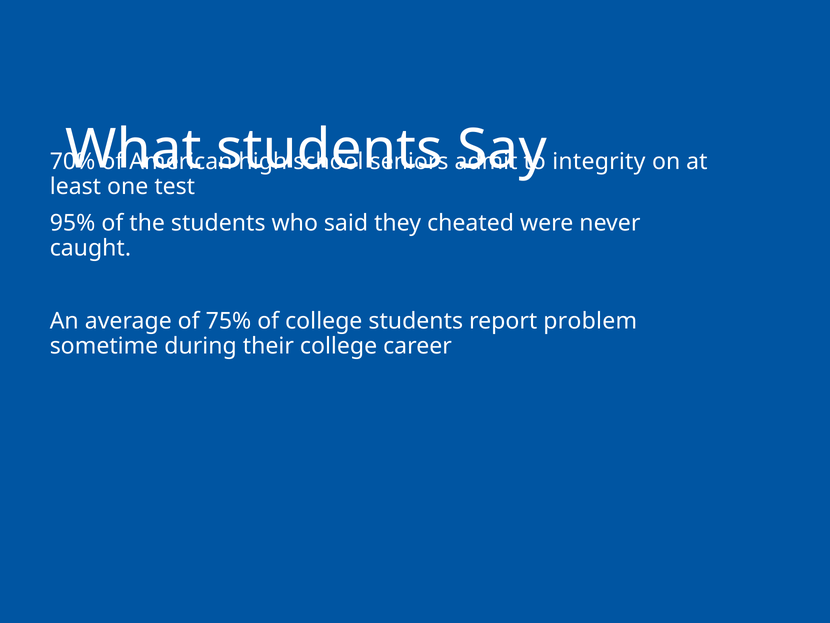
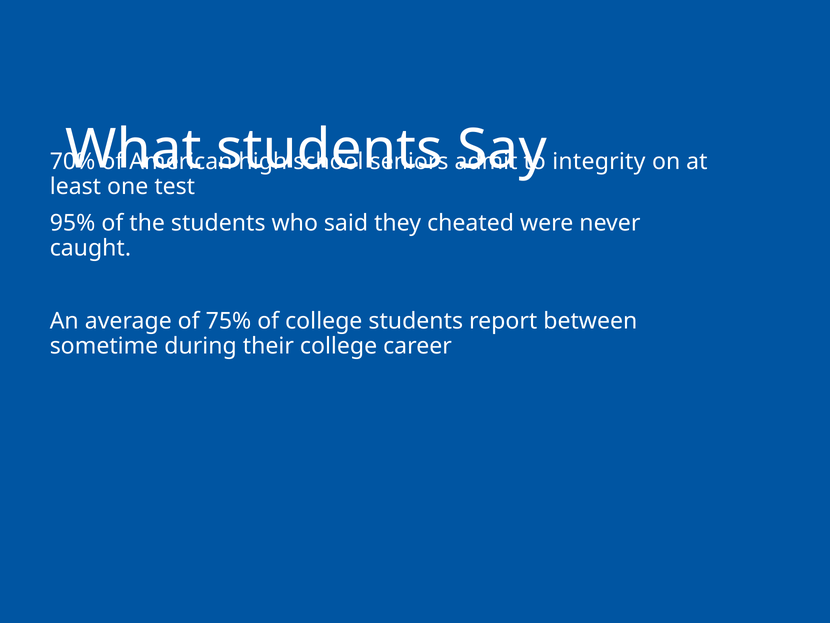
problem: problem -> between (590, 321)
